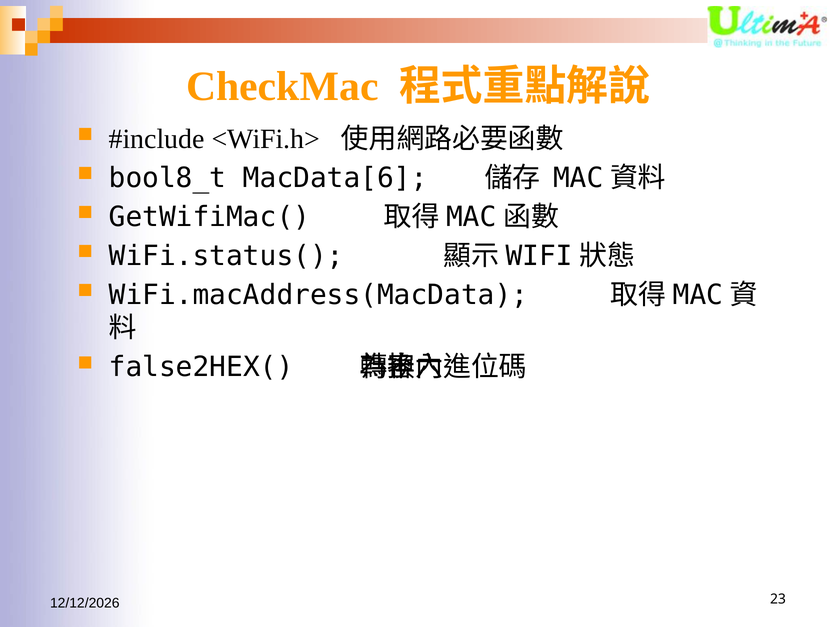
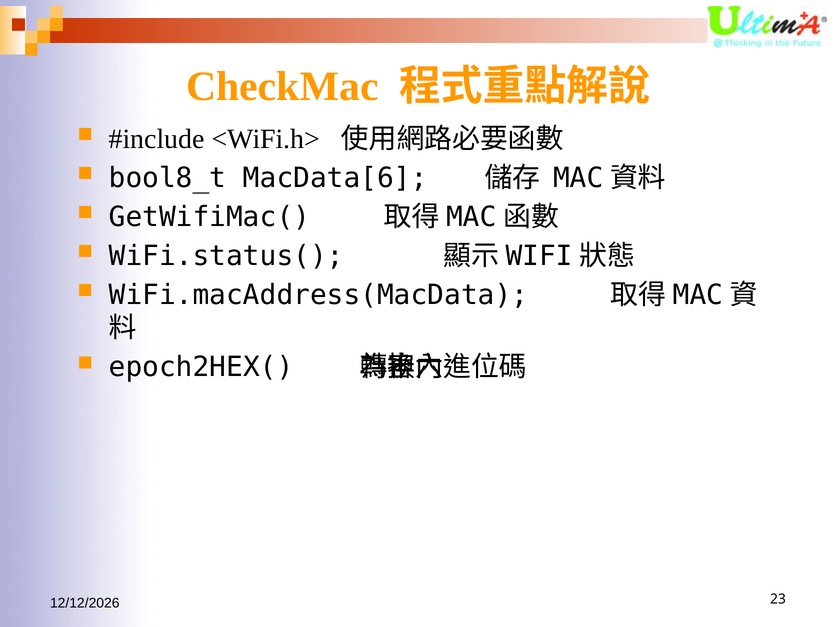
false2HEX(: false2HEX( -> epoch2HEX( (201, 367)
